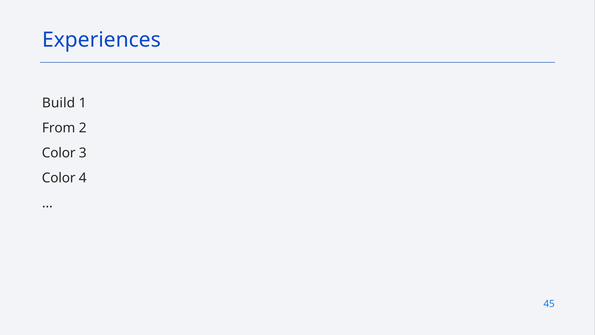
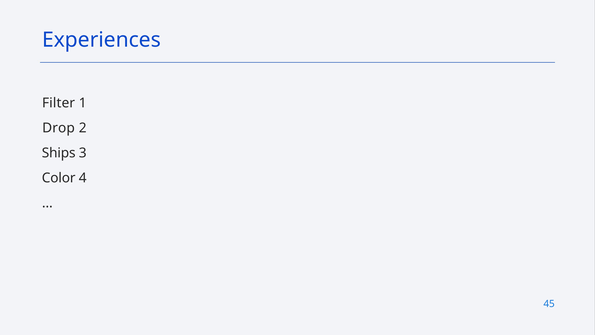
Build: Build -> Filter (59, 103)
From: From -> Drop (59, 128)
Color: Color -> Ships (59, 153)
